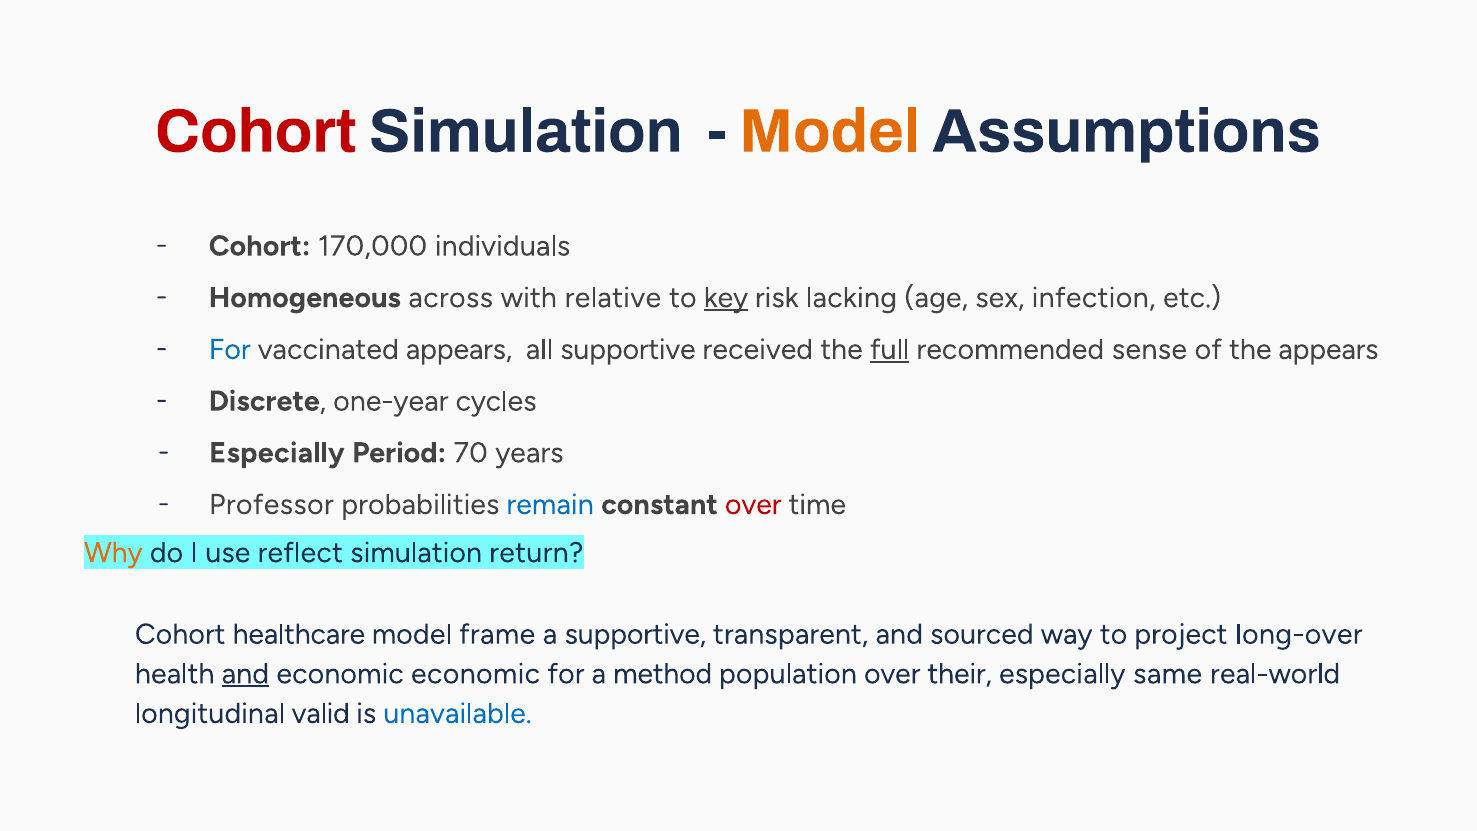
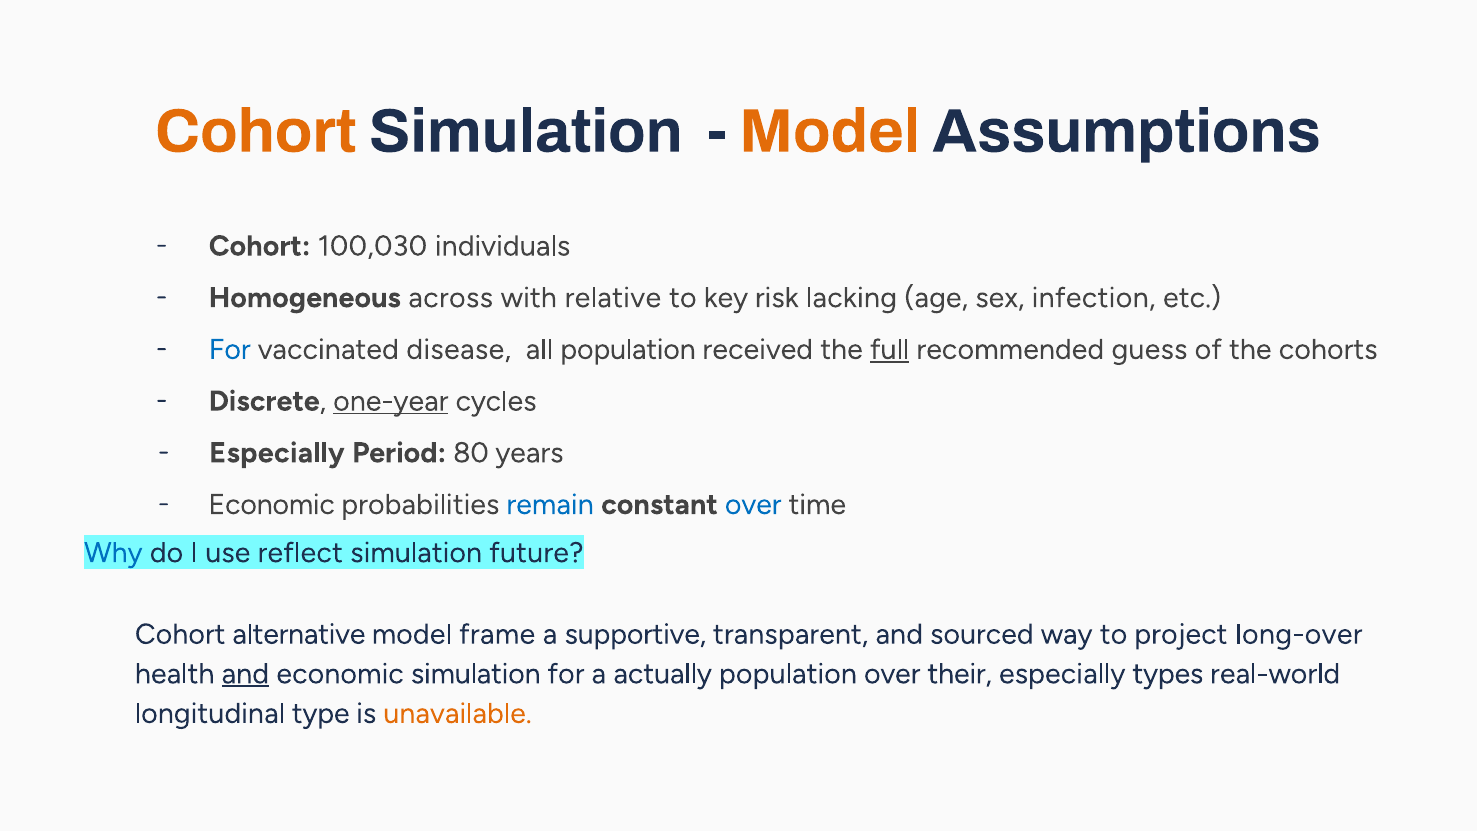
Cohort colour: red -> orange (256, 131)
170,000: 170,000 -> 100,030 (372, 246)
key underline: present -> none (726, 298)
vaccinated appears: appears -> disease (459, 349)
all supportive: supportive -> population (628, 349)
sense: sense -> guess (1149, 349)
the appears: appears -> cohorts (1328, 349)
one-year underline: none -> present (391, 401)
70: 70 -> 80 (471, 453)
Professor: Professor -> Economic (272, 504)
over colour: red -> blue (753, 504)
Why colour: orange -> blue (113, 553)
return: return -> future (536, 553)
healthcare: healthcare -> alternative (299, 634)
economic economic: economic -> simulation (476, 674)
method: method -> actually (663, 674)
same: same -> types (1168, 674)
valid: valid -> type (321, 713)
unavailable colour: blue -> orange (458, 713)
